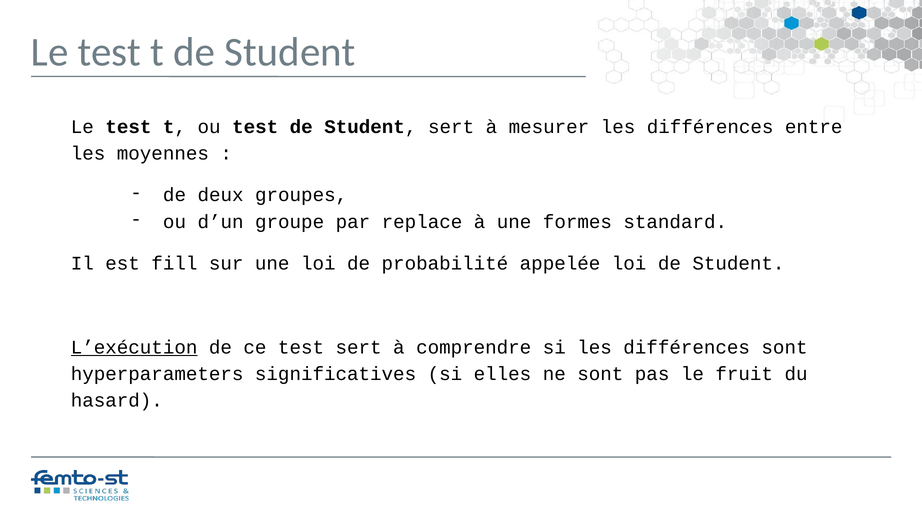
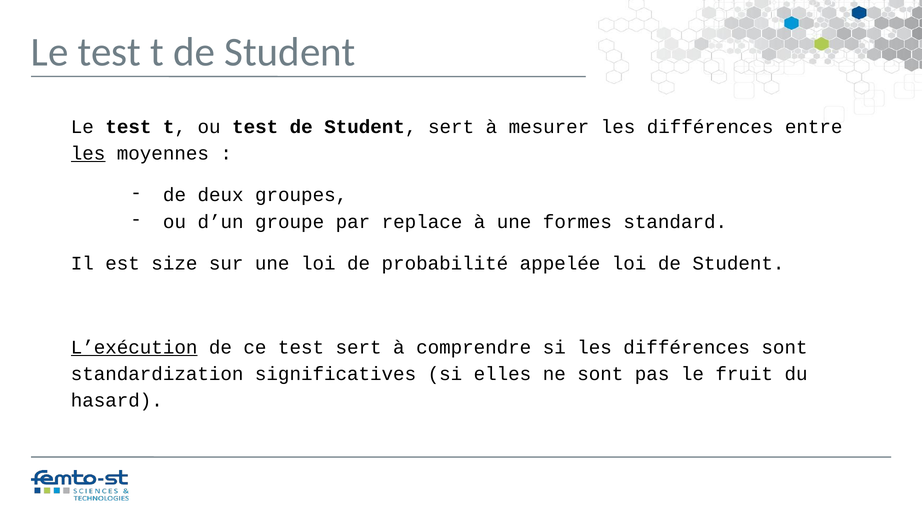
les underline: none -> present (88, 153)
fill: fill -> size (174, 263)
hyperparameters: hyperparameters -> standardization (157, 374)
